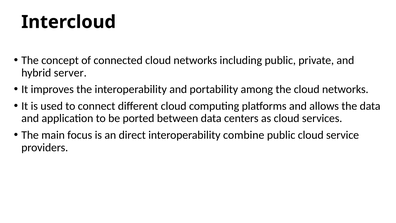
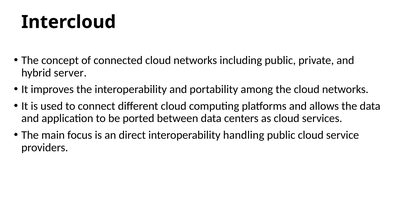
combine: combine -> handling (244, 135)
